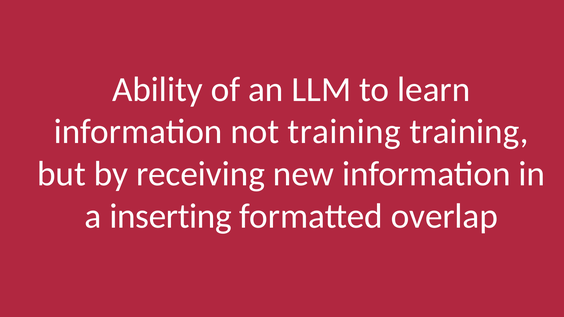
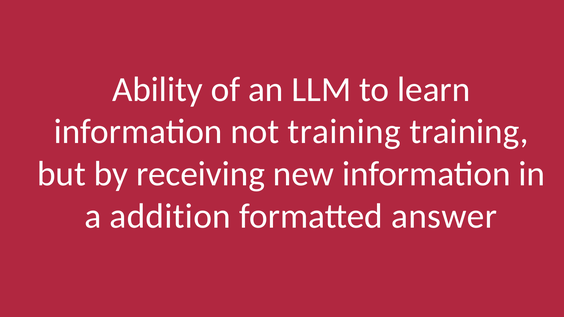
inserting: inserting -> addition (170, 216)
overlap: overlap -> answer (444, 216)
